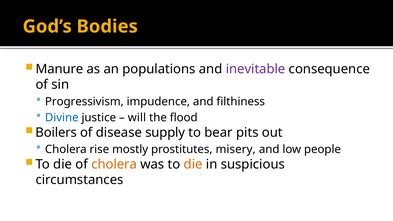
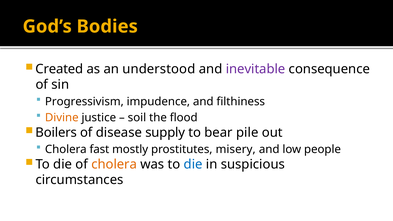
Manure: Manure -> Created (59, 69)
populations: populations -> understood (159, 69)
Divine colour: blue -> orange (62, 118)
will: will -> soil (137, 118)
pits: pits -> pile (247, 132)
rise: rise -> fast (99, 149)
die colour: orange -> blue (193, 164)
